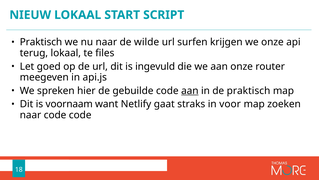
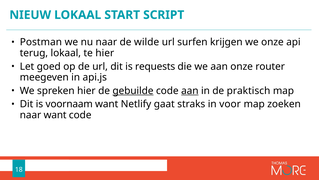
Praktisch: Praktisch -> Postman (41, 42)
te files: files -> hier (105, 53)
ingevuld: ingevuld -> requests (155, 66)
gebuilde underline: none -> present (133, 90)
naar code: code -> want (55, 115)
